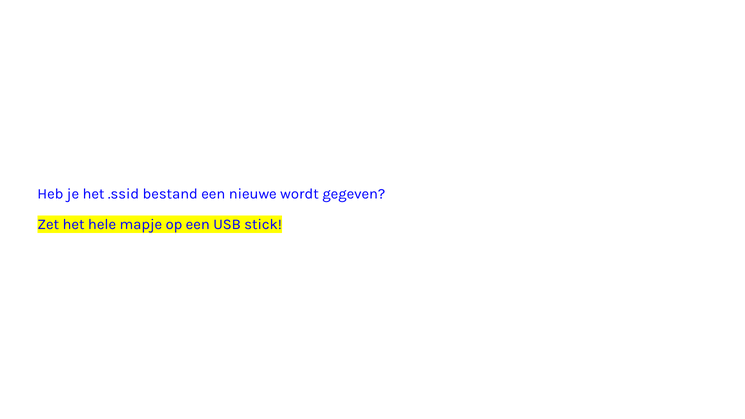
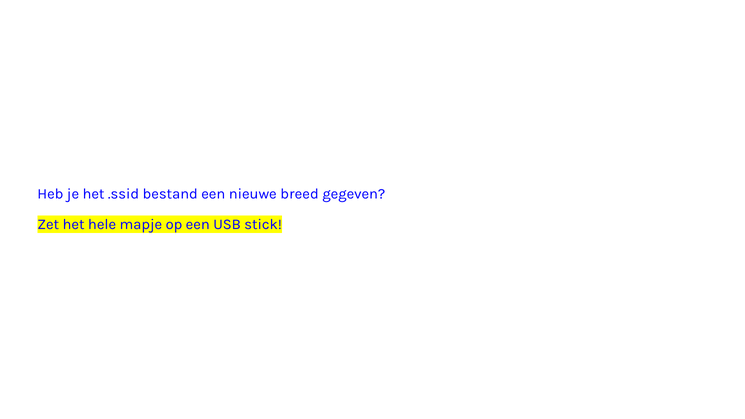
wordt: wordt -> breed (300, 194)
